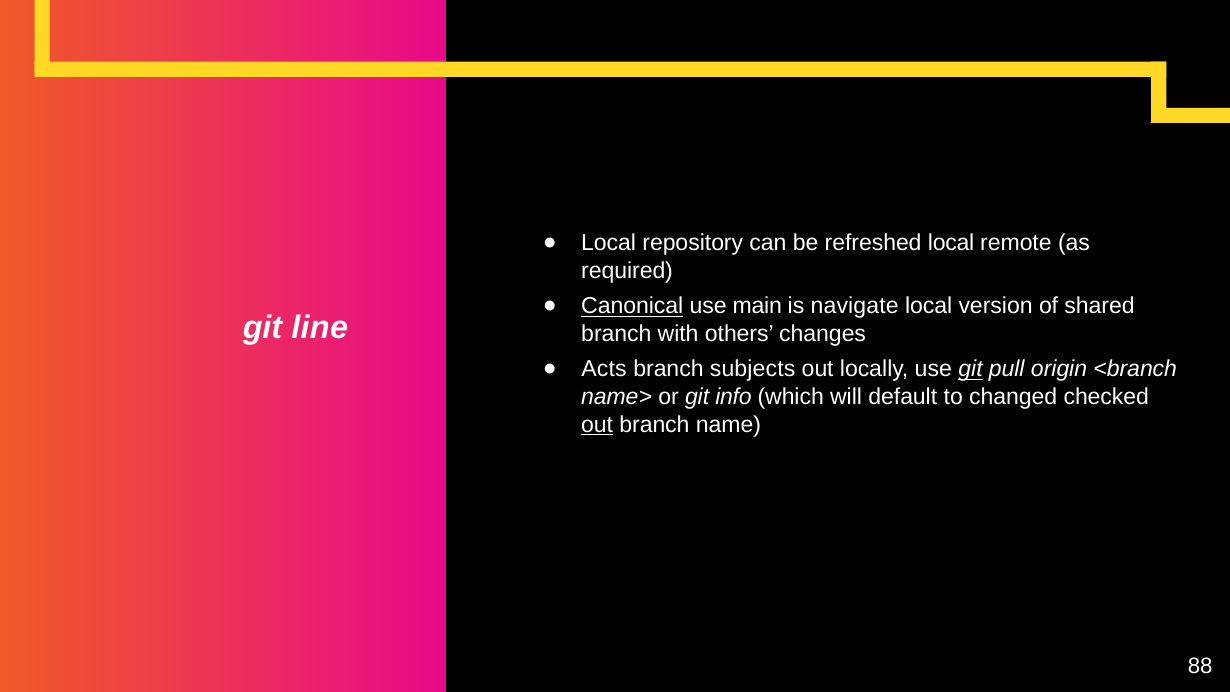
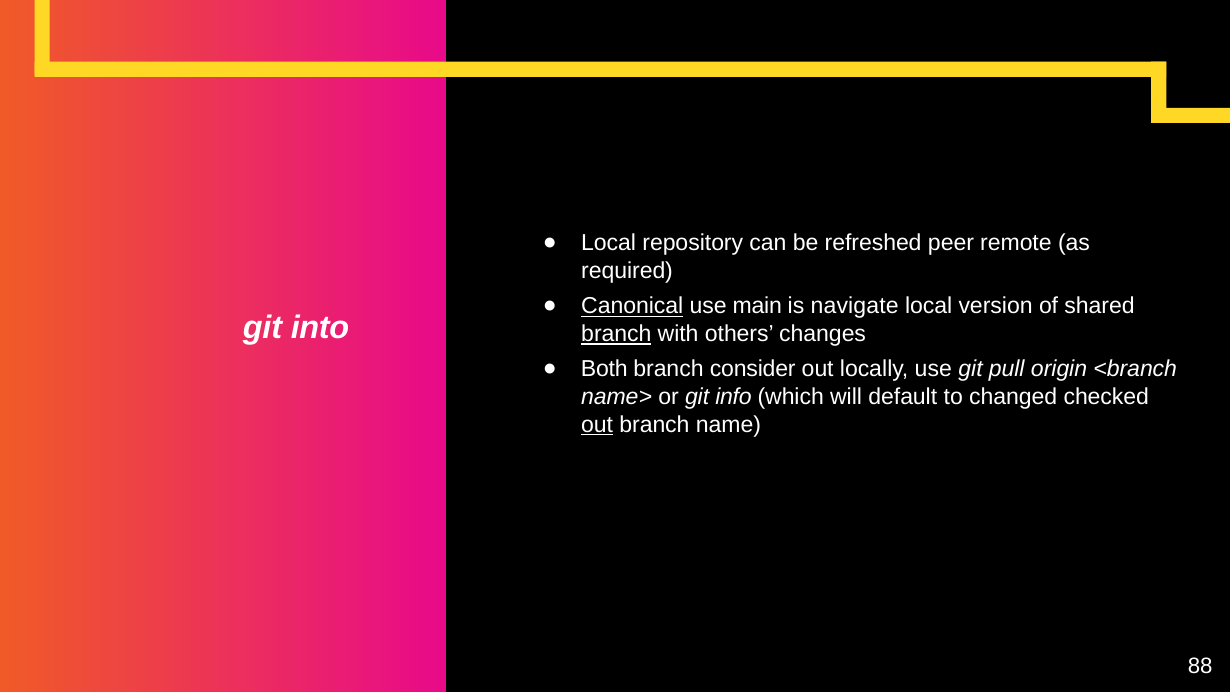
refreshed local: local -> peer (951, 243)
line: line -> into (320, 328)
branch underline: none -> present (616, 334)
Acts: Acts -> Both (604, 369)
subjects: subjects -> consider (753, 369)
git underline: present -> none (971, 369)
